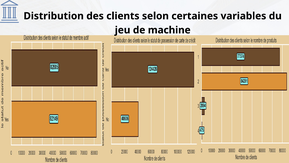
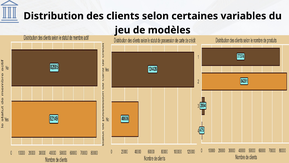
machine: machine -> modèles (169, 30)
